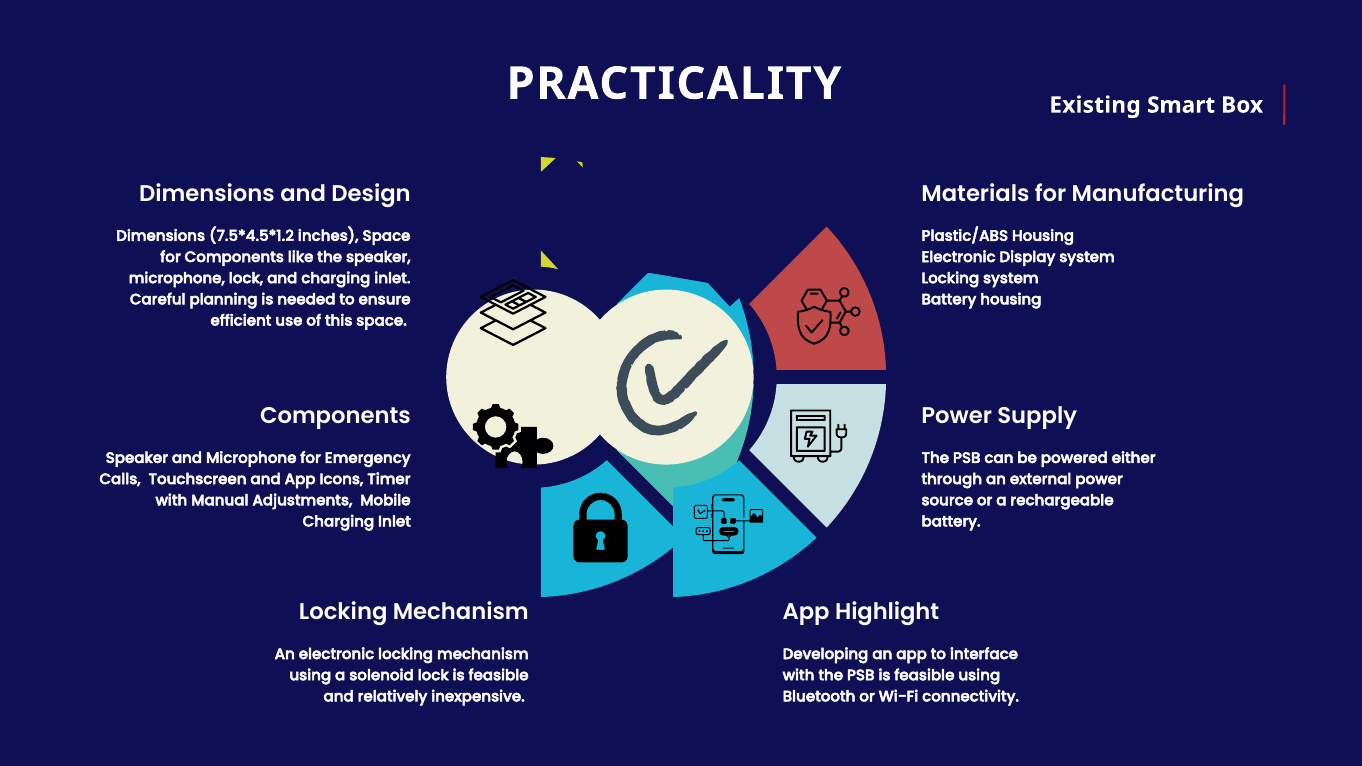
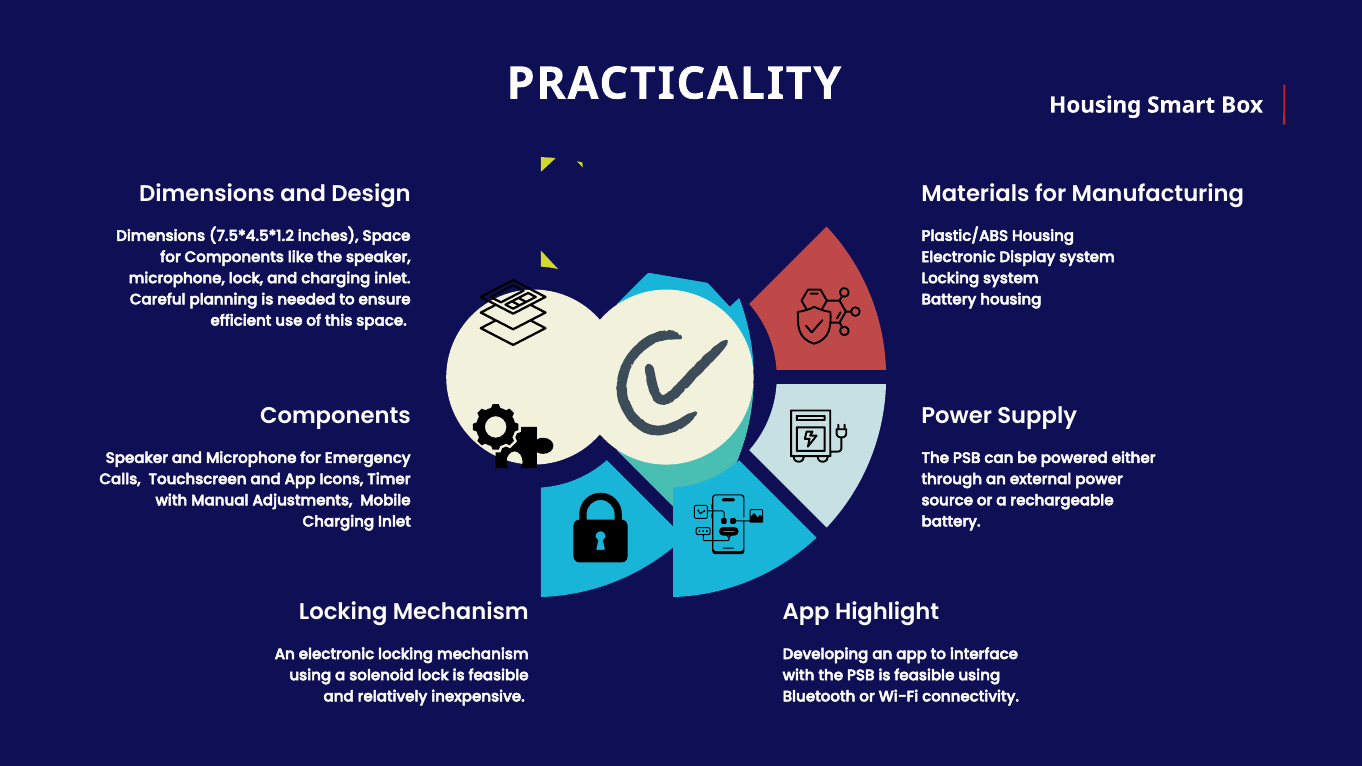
PRACTICALITY Existing: Existing -> Housing (1095, 105)
